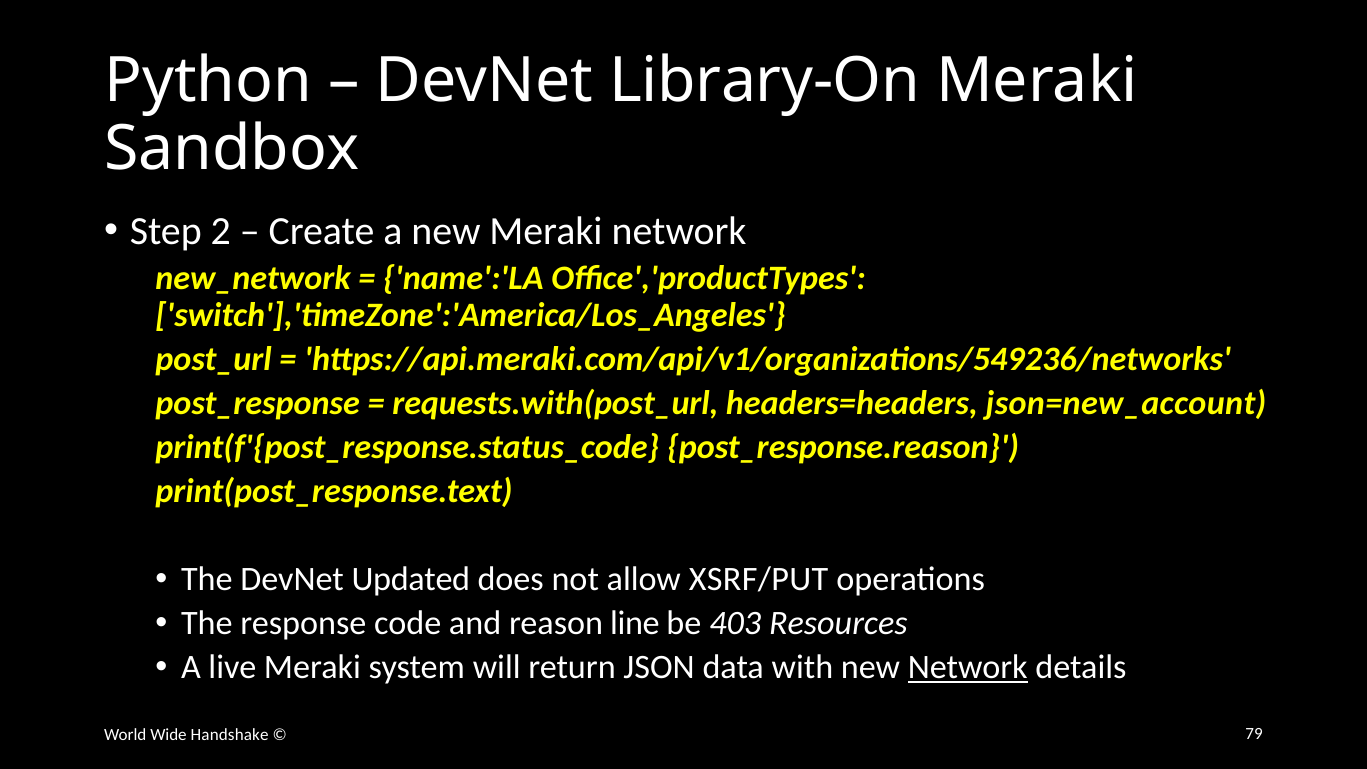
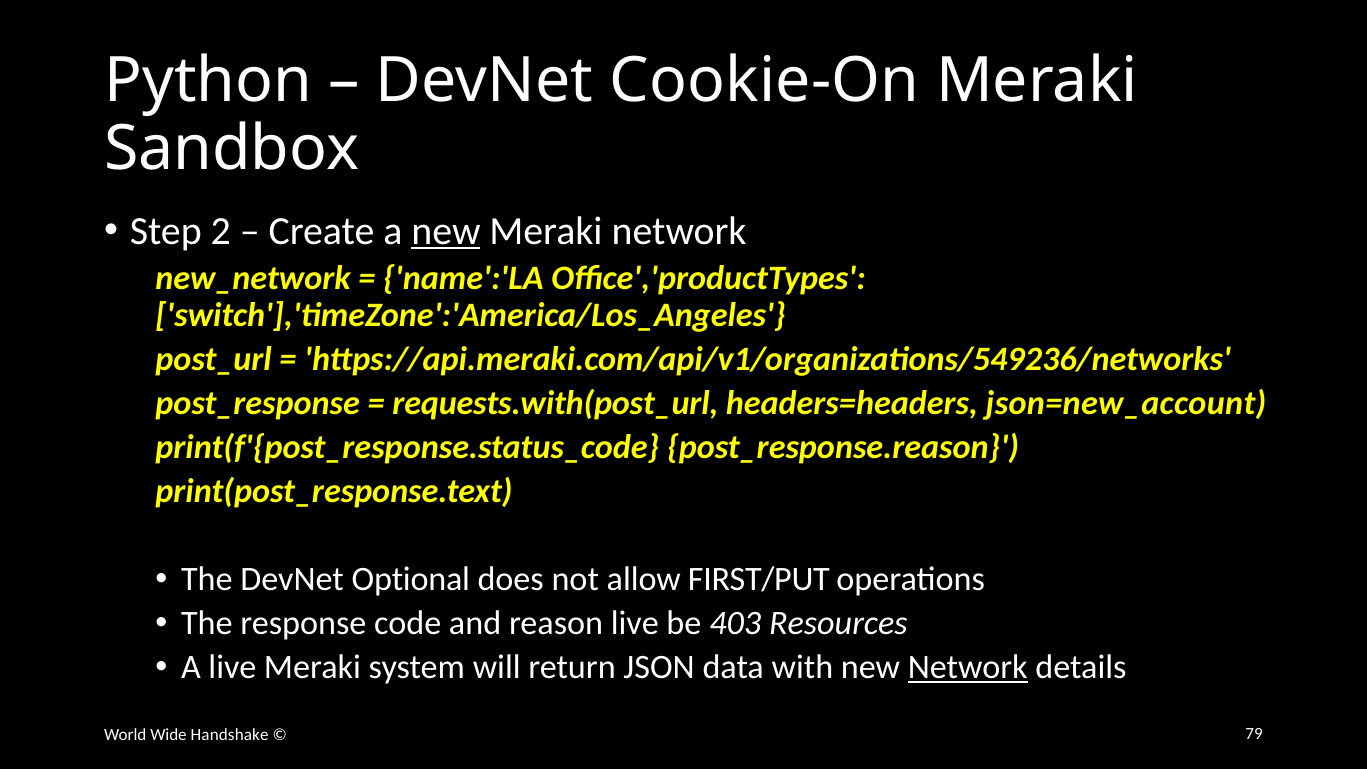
Library-On: Library-On -> Cookie-On (764, 81)
new underline: none -> present (446, 231)
Updated: Updated -> Optional (411, 579)
XSRF/PUT: XSRF/PUT -> FIRST/PUT (759, 579)
reason line: line -> live (635, 623)
